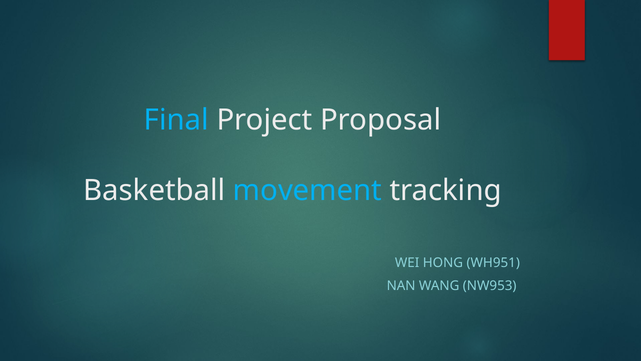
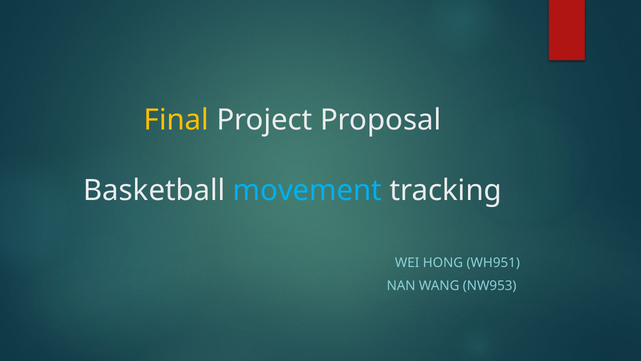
Final colour: light blue -> yellow (176, 120)
